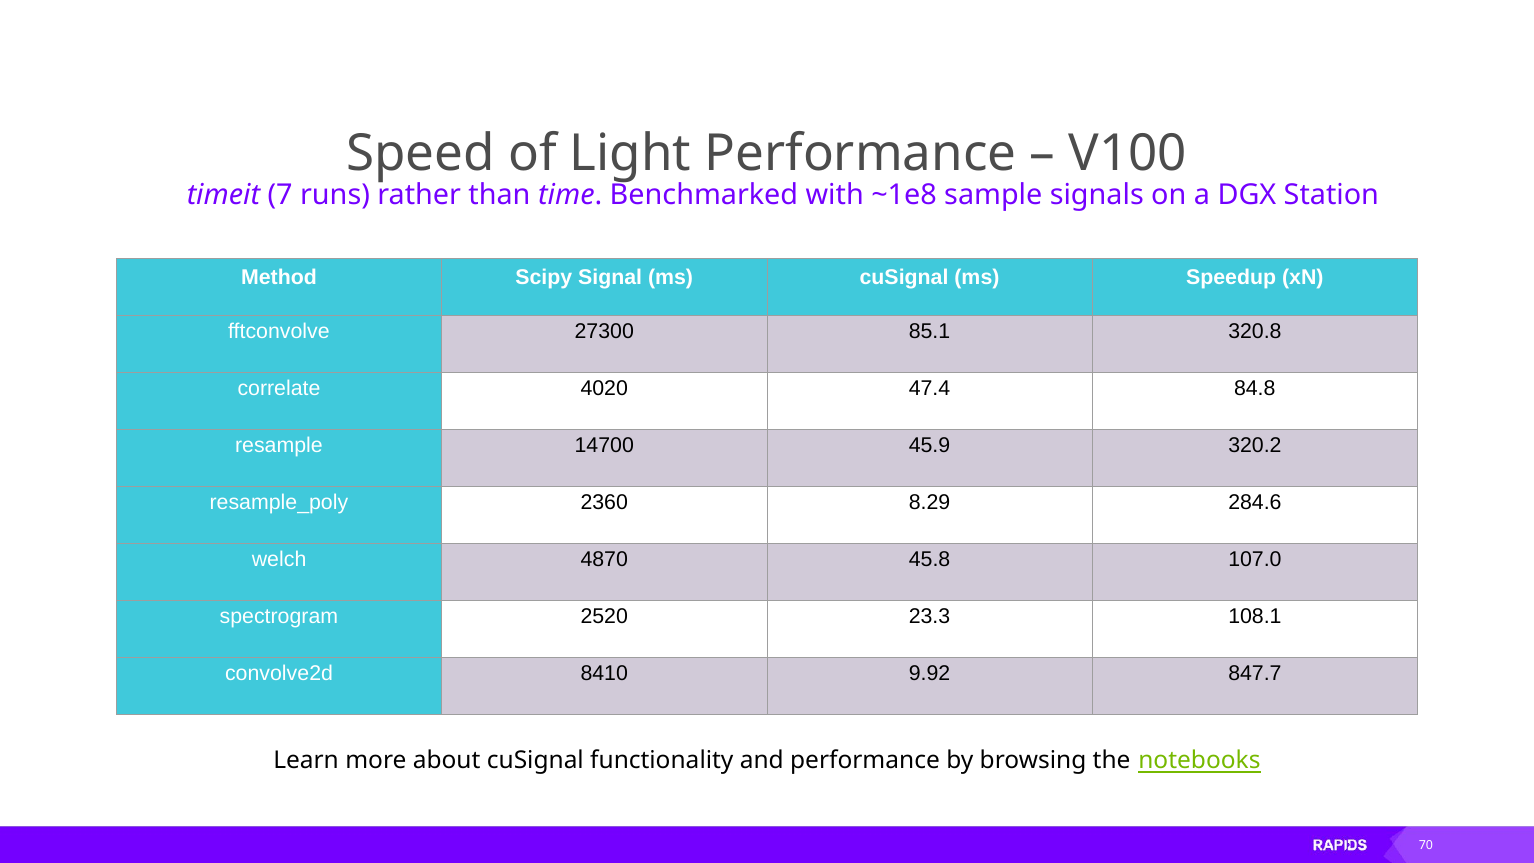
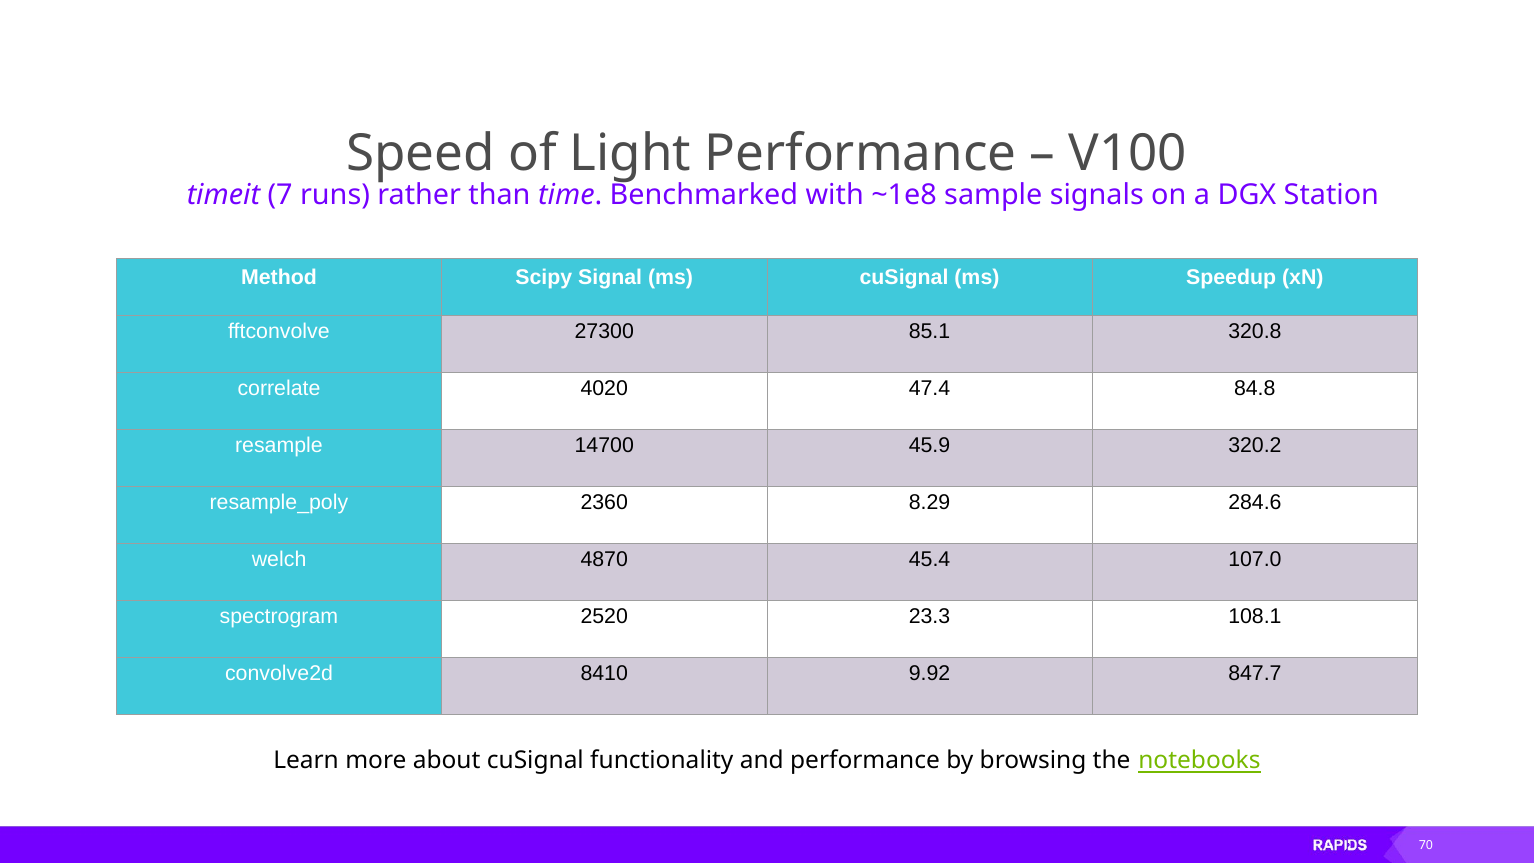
45.8: 45.8 -> 45.4 (930, 559)
